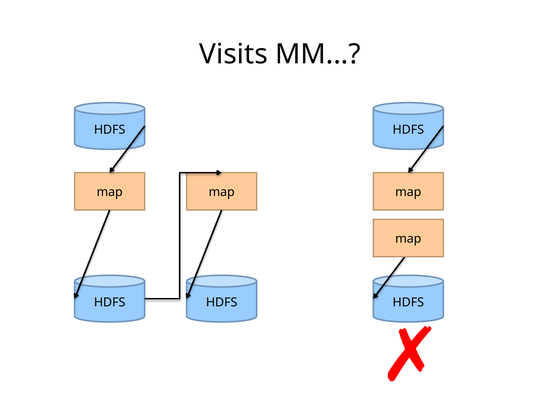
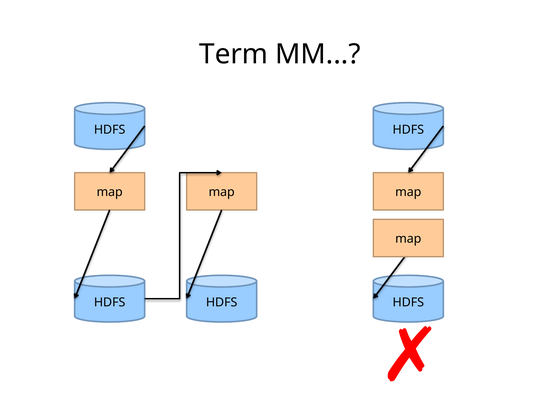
Visits: Visits -> Term (234, 54)
